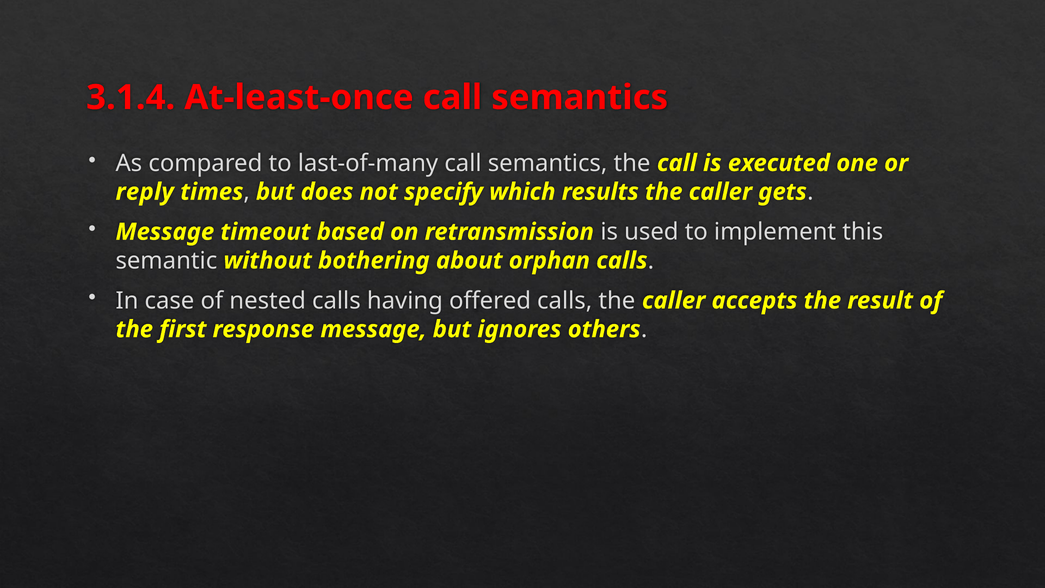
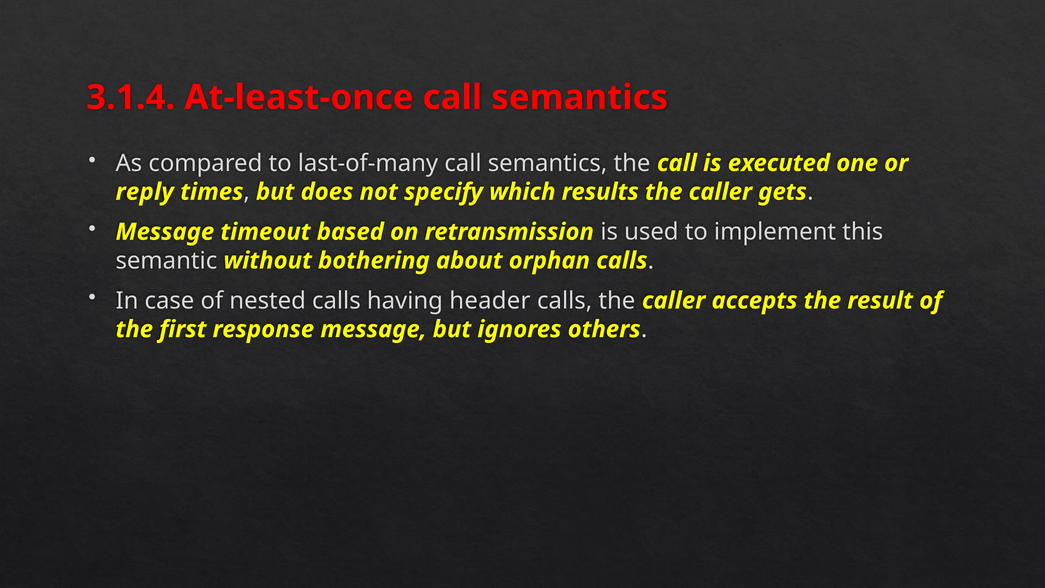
offered: offered -> header (490, 301)
